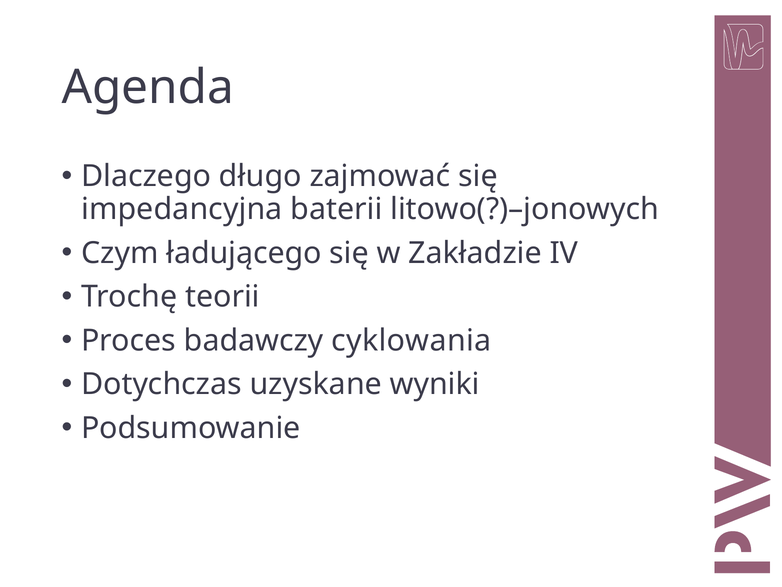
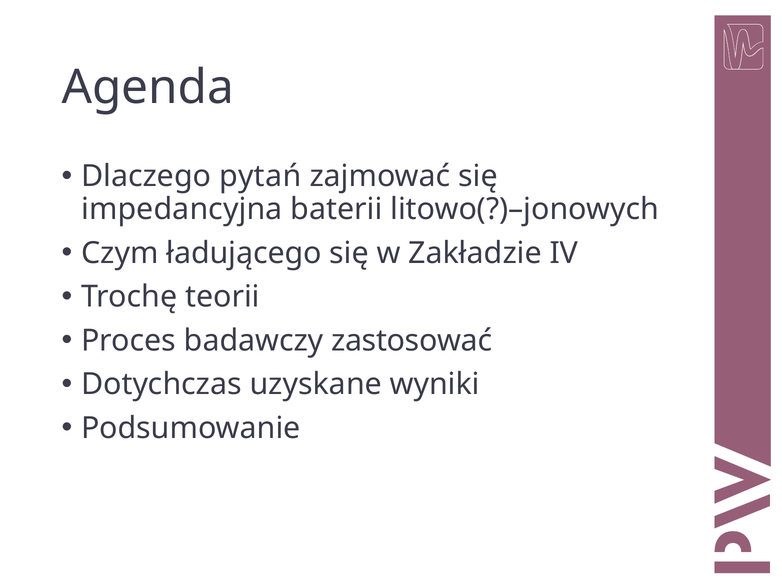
długo: długo -> pytań (260, 176)
cyklowania: cyklowania -> zastosować (412, 340)
